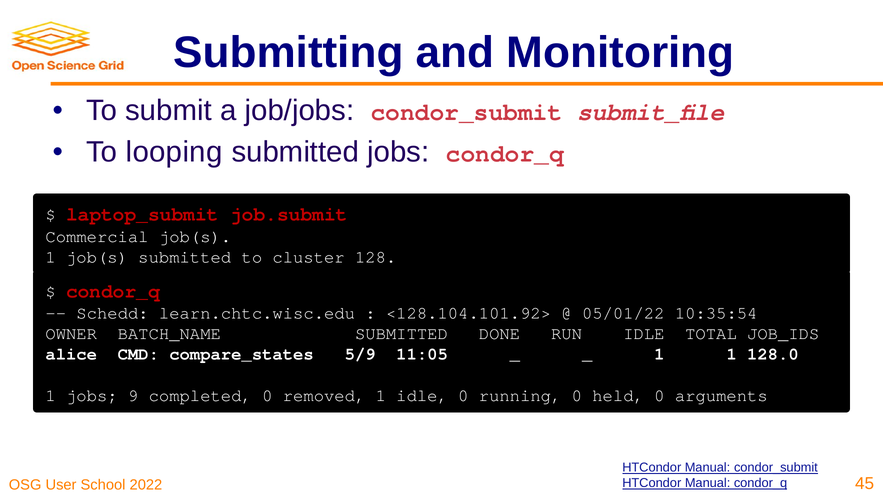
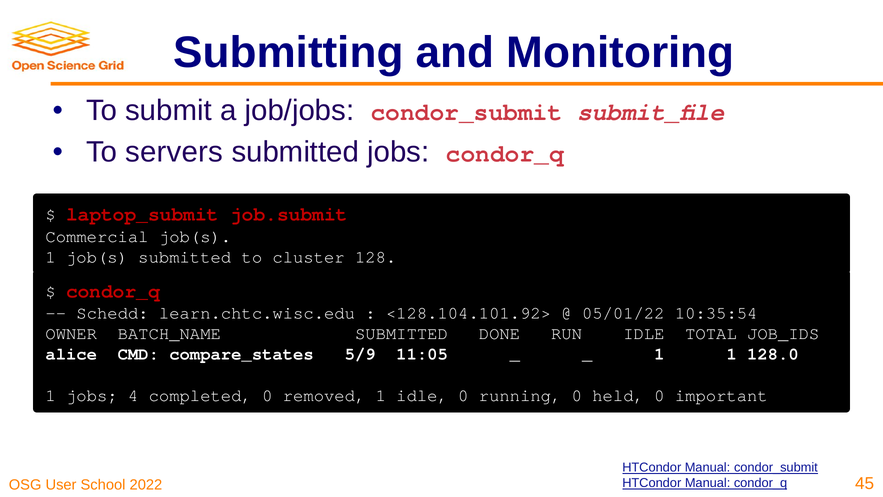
looping: looping -> servers (174, 152)
9: 9 -> 4 (133, 395)
arguments: arguments -> important (721, 395)
